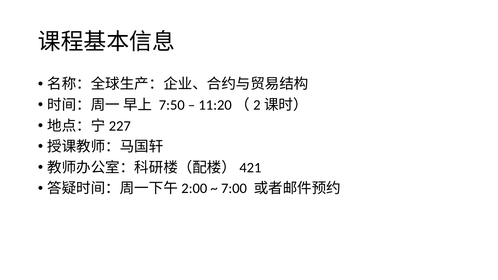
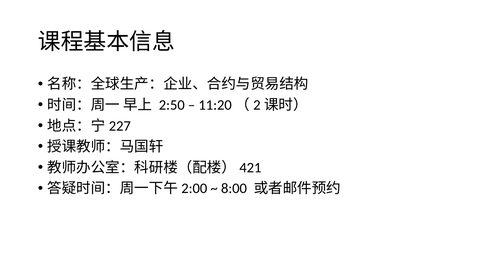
7:50: 7:50 -> 2:50 (172, 105)
7:00: 7:00 -> 8:00 (234, 189)
